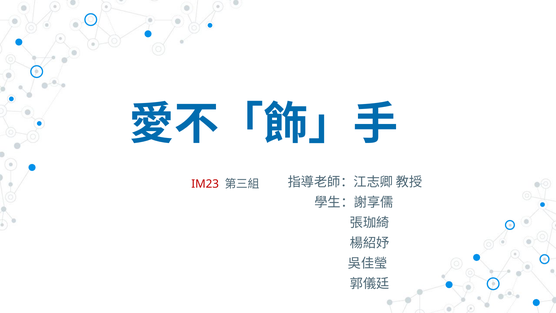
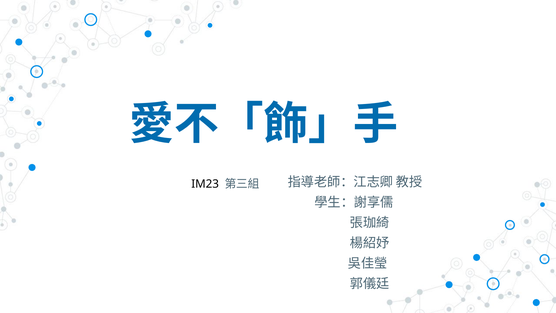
IM23 colour: red -> black (205, 184)
